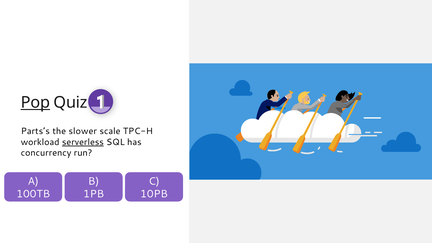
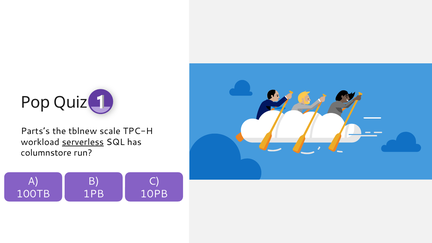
Pop underline: present -> none (35, 102)
slower: slower -> tblnew (83, 131)
concurrency: concurrency -> columnstore (46, 153)
